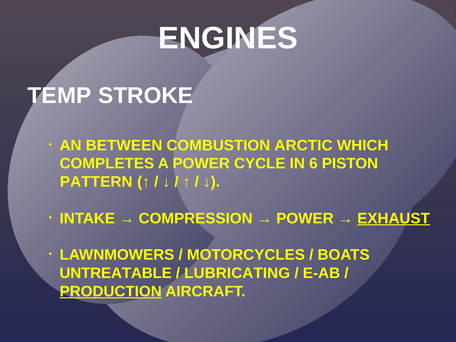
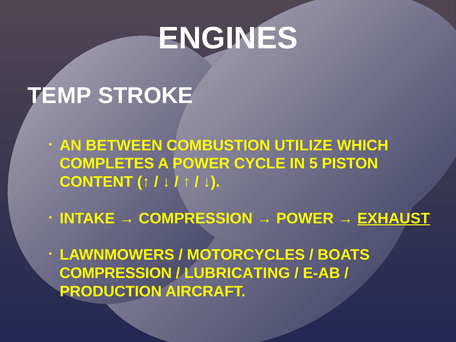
ARCTIC: ARCTIC -> UTILIZE (304, 145)
6: 6 -> 5 (313, 164)
PATTERN: PATTERN -> CONTENT (96, 182)
UNTREATABLE: UNTREATABLE -> COMPRESSION (116, 273)
PRODUCTION underline: present -> none (111, 291)
